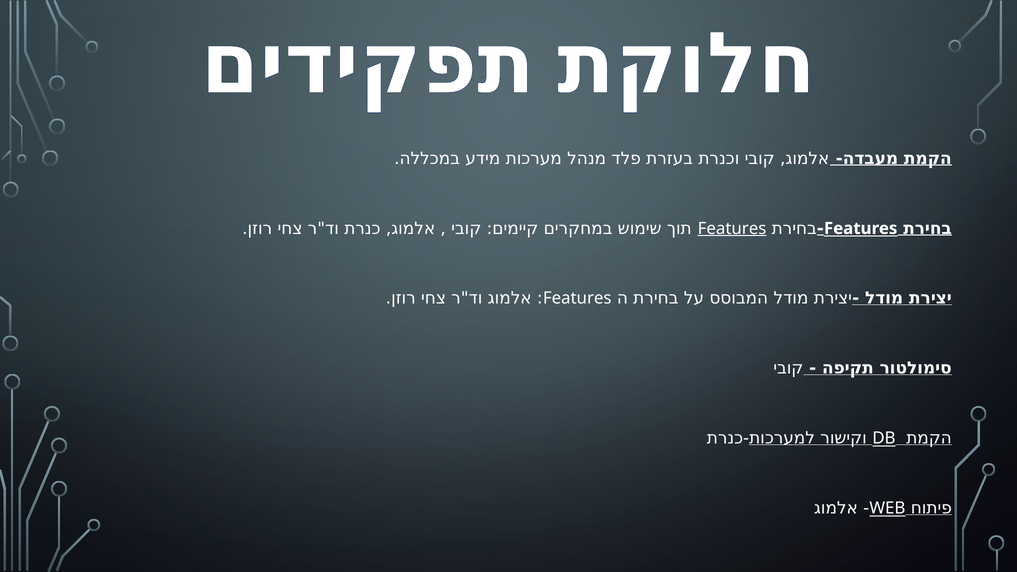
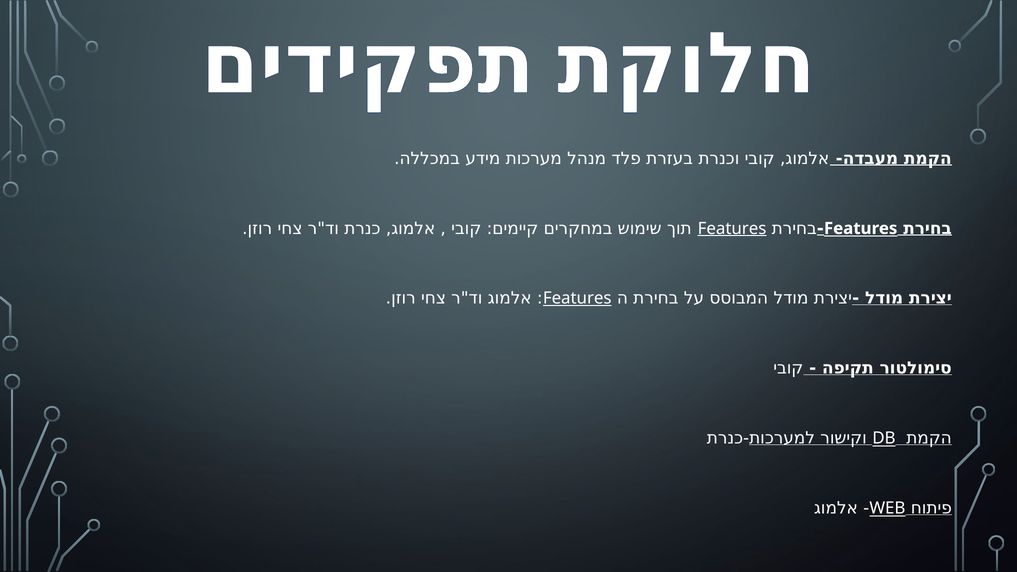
Features underline: none -> present (577, 298)
